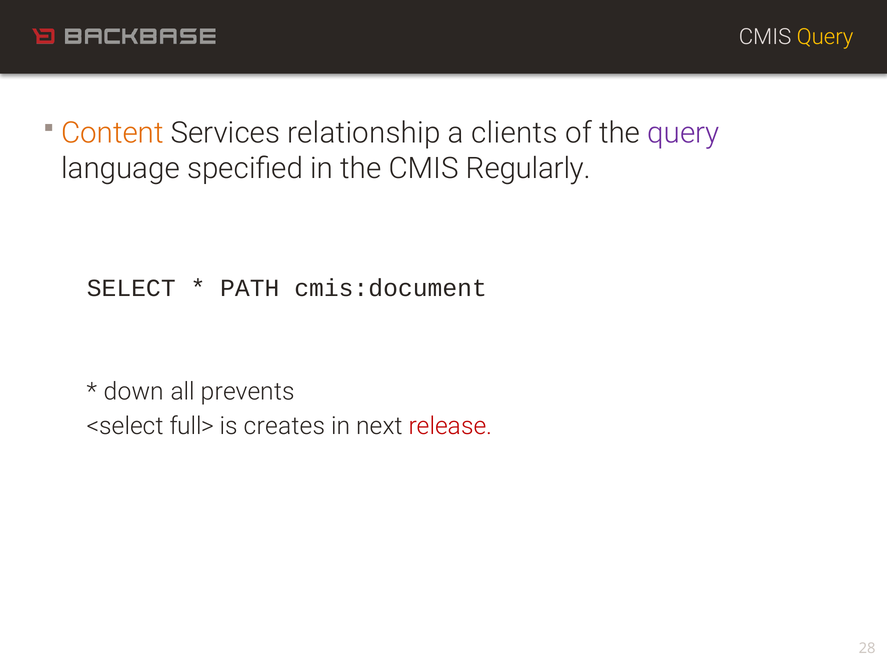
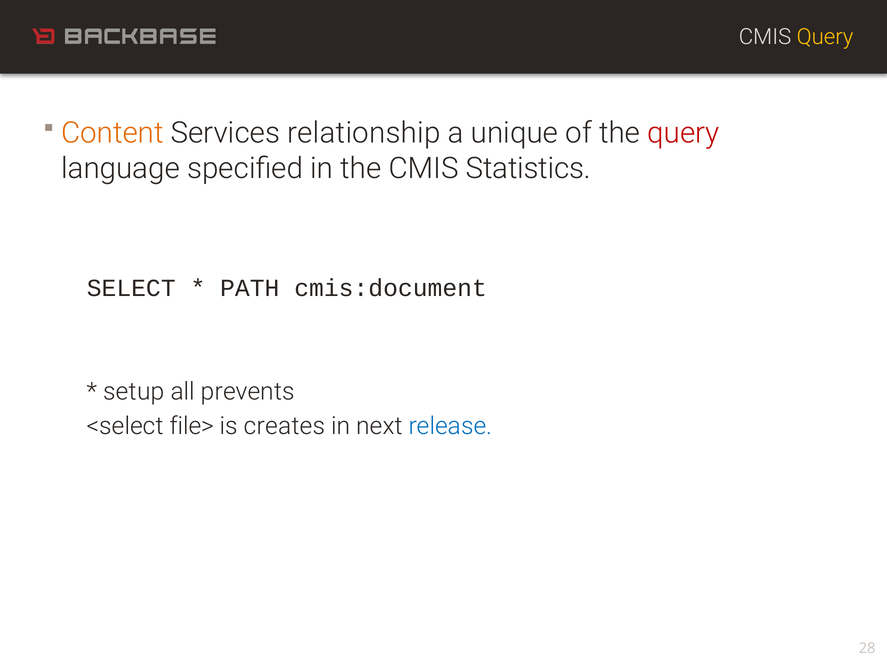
clients: clients -> unique (515, 133)
query colour: purple -> red (683, 133)
Regularly: Regularly -> Statistics (528, 168)
down: down -> setup (134, 392)
full>: full> -> file> (192, 426)
release colour: red -> blue (450, 426)
